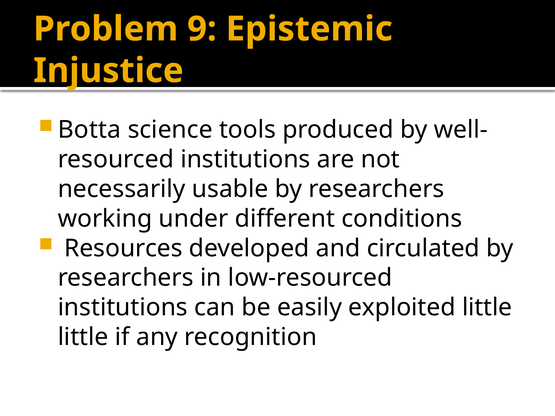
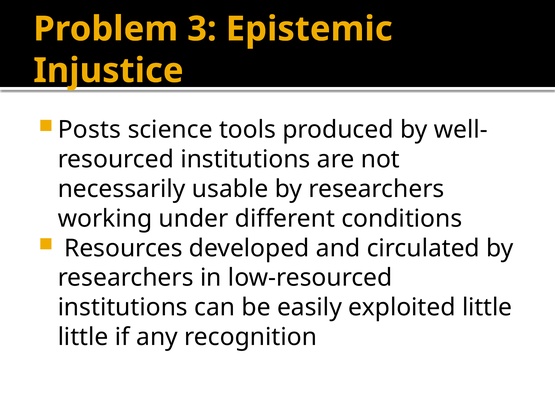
9: 9 -> 3 (202, 29)
Botta: Botta -> Posts (89, 130)
